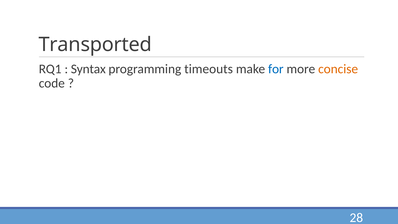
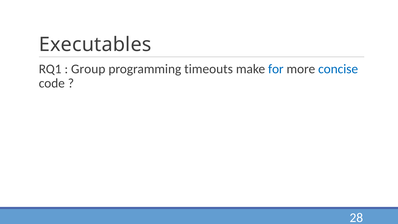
Transported: Transported -> Executables (95, 45)
Syntax: Syntax -> Group (88, 69)
concise colour: orange -> blue (338, 69)
